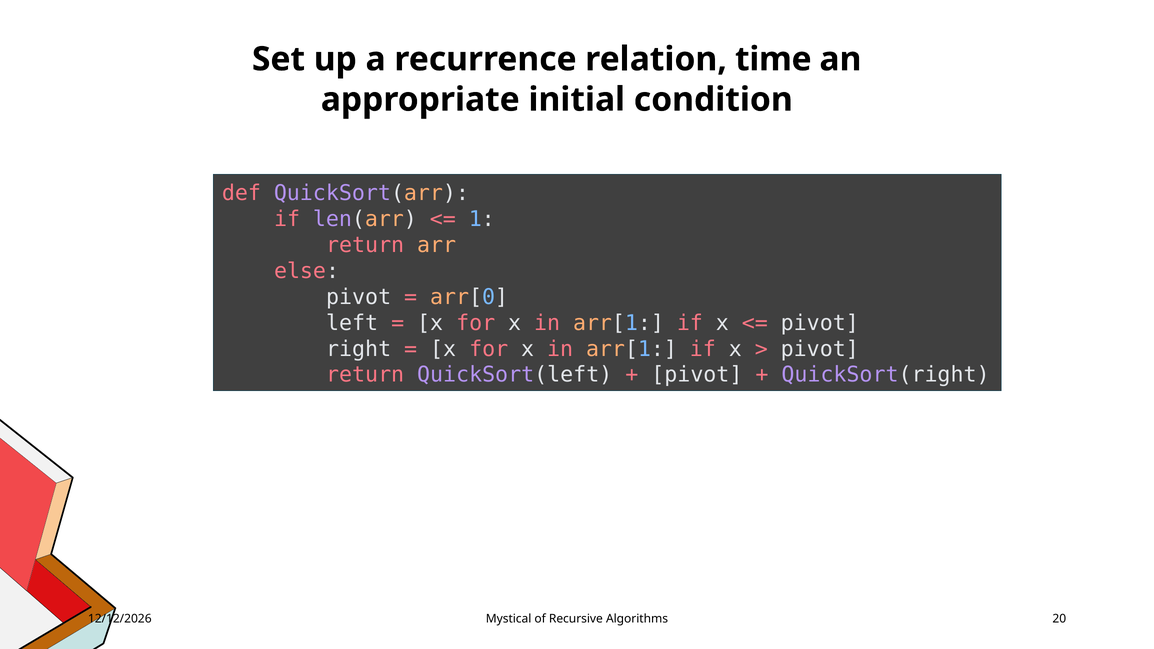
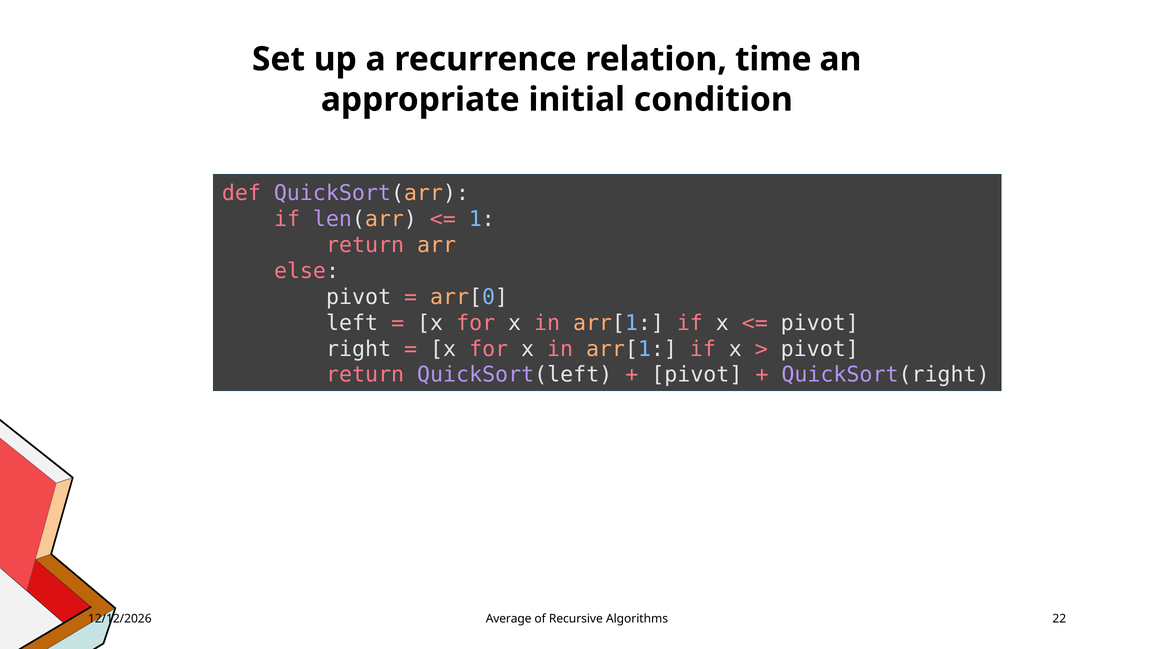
Mystical: Mystical -> Average (509, 619)
20: 20 -> 22 (1059, 619)
